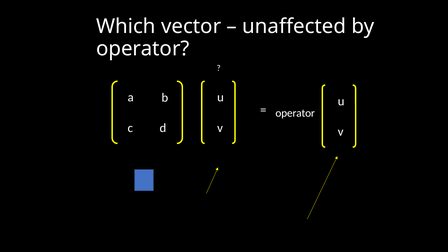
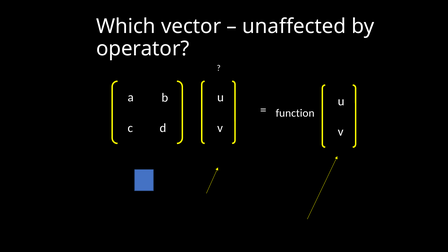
operator: operator -> function (295, 113)
